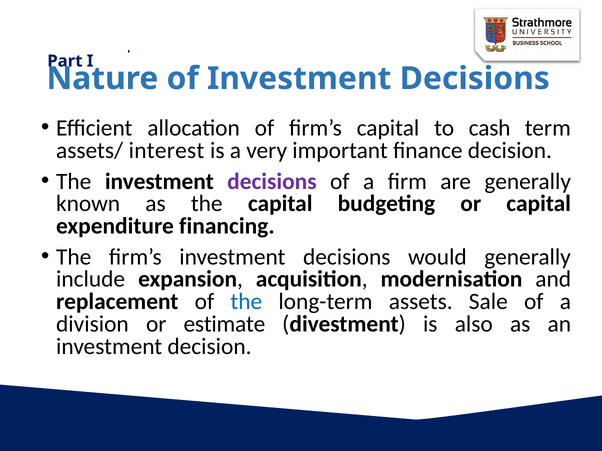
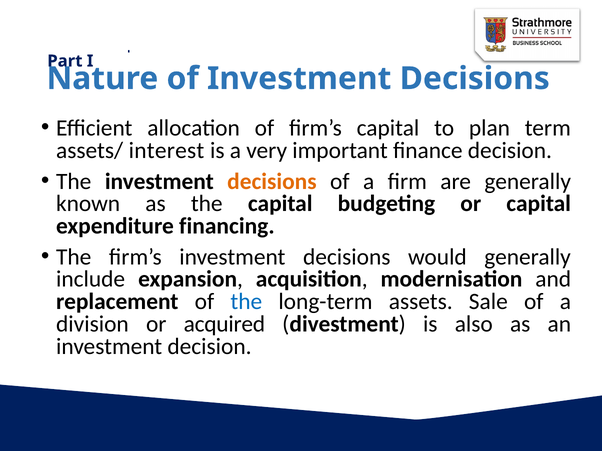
cash: cash -> plan (489, 128)
decisions colour: purple -> orange (272, 181)
estimate: estimate -> acquired (224, 324)
